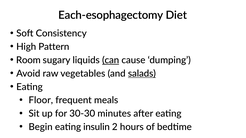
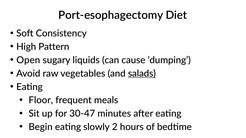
Each-esophagectomy: Each-esophagectomy -> Port-esophagectomy (111, 15)
Room: Room -> Open (28, 60)
can underline: present -> none (111, 60)
30-30: 30-30 -> 30-47 (82, 114)
insulin: insulin -> slowly (96, 127)
